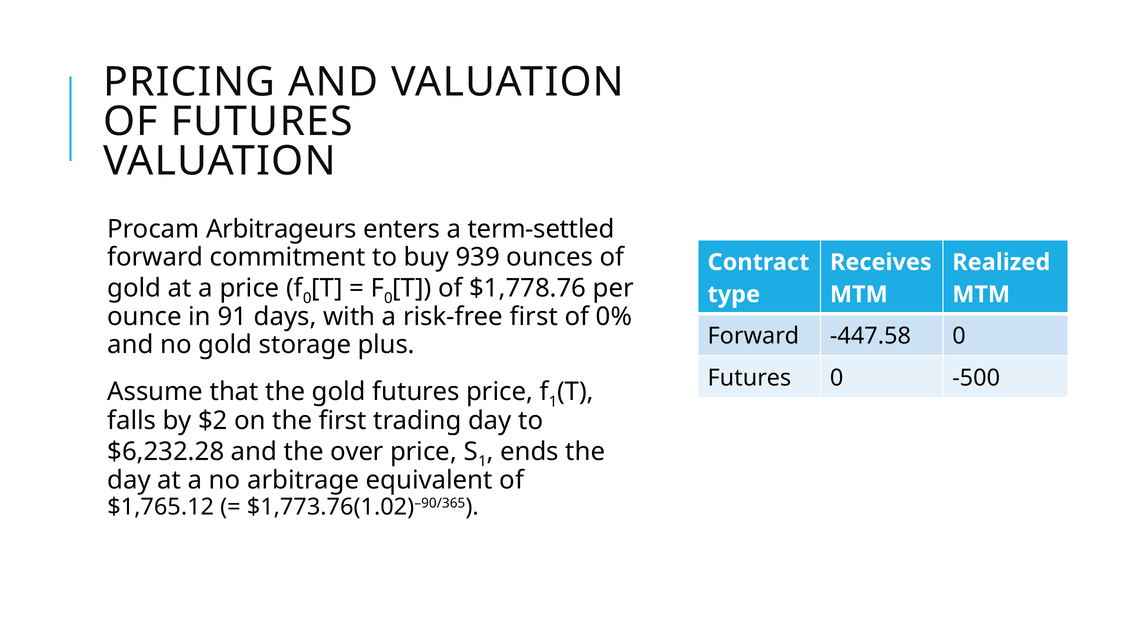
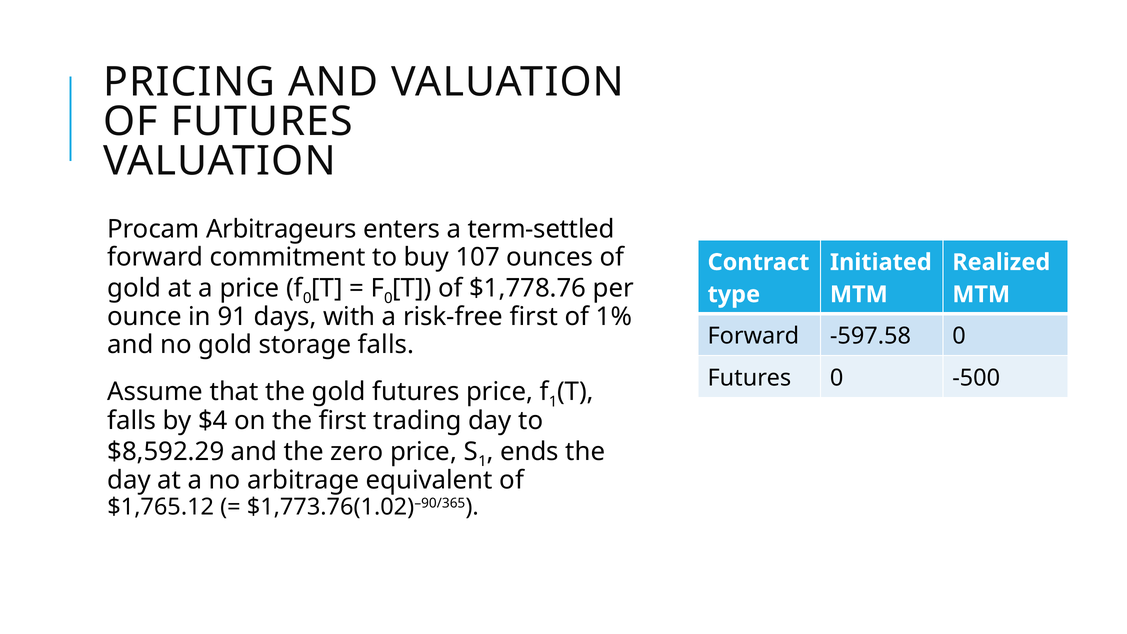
939: 939 -> 107 (478, 257)
Receives: Receives -> Initiated (881, 262)
0%: 0% -> 1% (614, 317)
-447.58: -447.58 -> -597.58 (870, 336)
storage plus: plus -> falls (386, 345)
$2: $2 -> $4 (213, 421)
$6,232.28: $6,232.28 -> $8,592.29 (166, 451)
over: over -> zero (357, 451)
